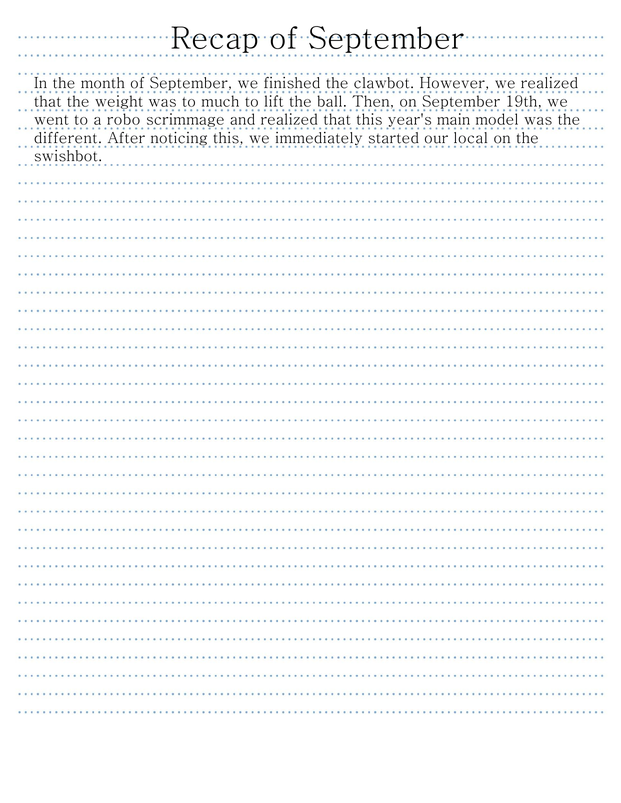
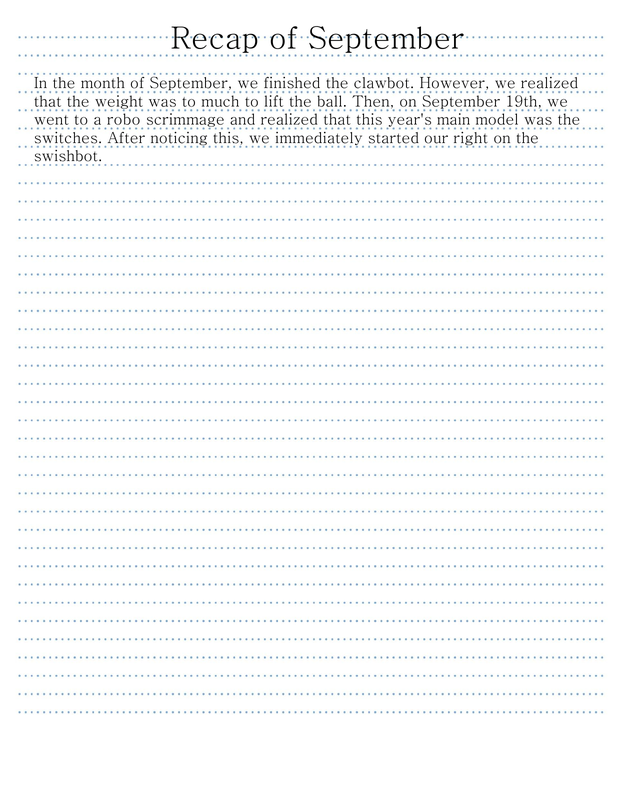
different: different -> switches (68, 138)
local: local -> right (471, 138)
